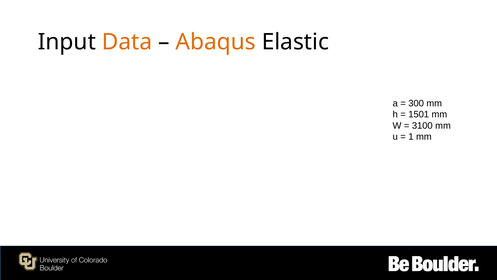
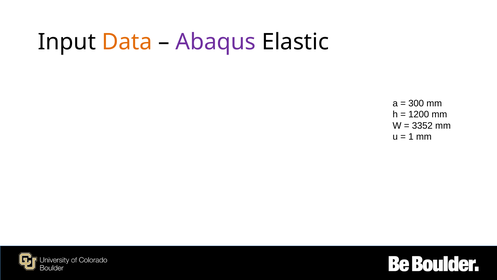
Abaqus colour: orange -> purple (216, 42)
1501: 1501 -> 1200 (419, 114)
3100: 3100 -> 3352 (422, 126)
